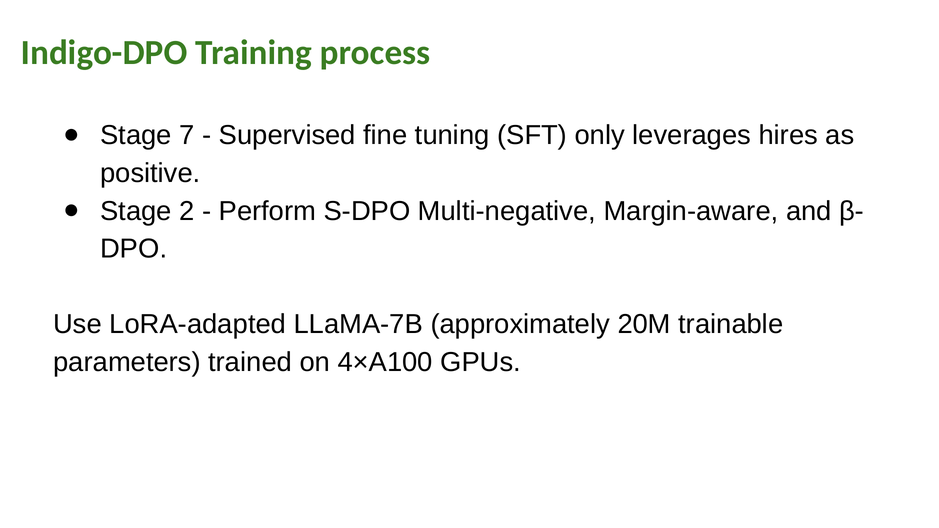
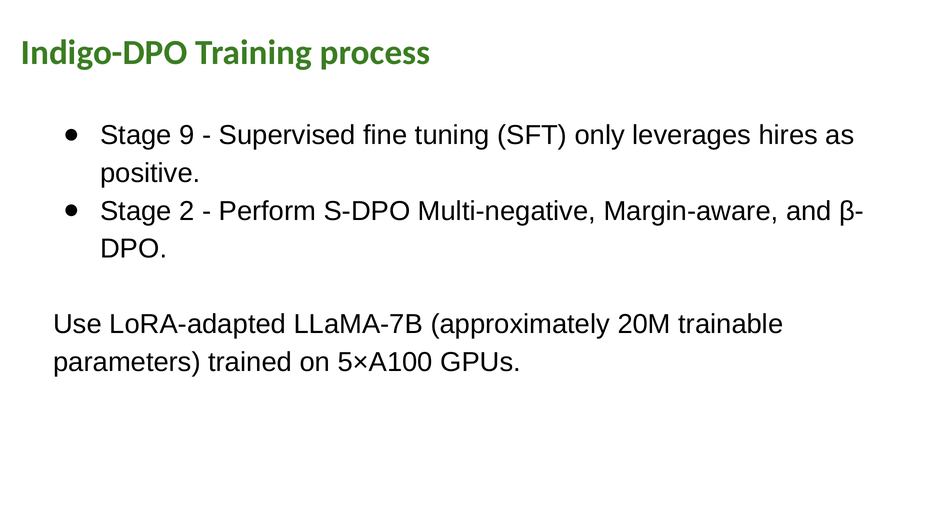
7: 7 -> 9 (187, 136)
4×A100: 4×A100 -> 5×A100 (385, 362)
